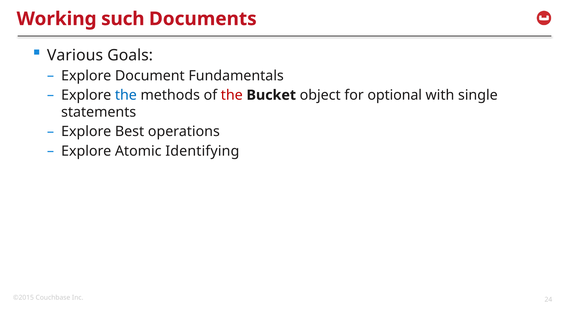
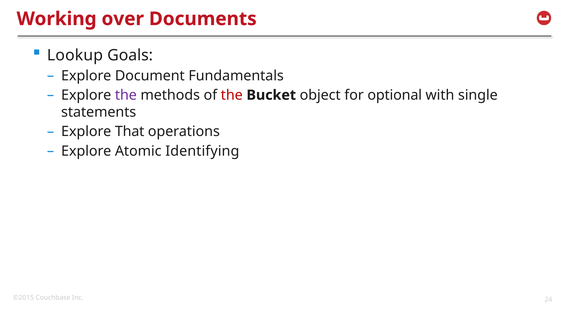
such: such -> over (123, 19)
Various: Various -> Lookup (75, 55)
the colour: blue -> purple (126, 95)
Best: Best -> That (130, 132)
